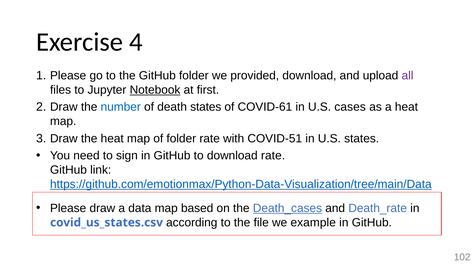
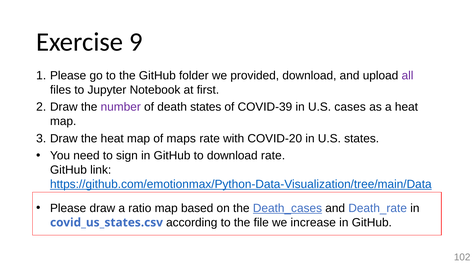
4: 4 -> 9 (136, 42)
Notebook underline: present -> none (155, 90)
number colour: blue -> purple (121, 107)
COVID-61: COVID-61 -> COVID-39 (265, 107)
of folder: folder -> maps (181, 138)
COVID-51: COVID-51 -> COVID-20 (275, 138)
data: data -> ratio (140, 208)
example: example -> increase (313, 222)
